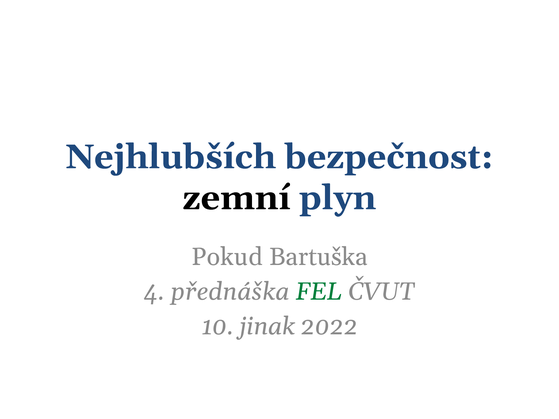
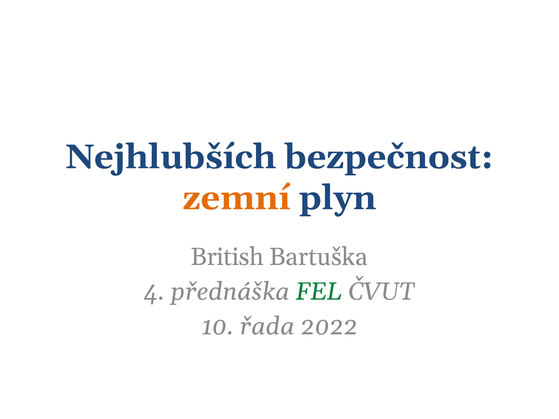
zemní colour: black -> orange (237, 198)
Pokud: Pokud -> British (227, 257)
jinak: jinak -> řada (267, 327)
